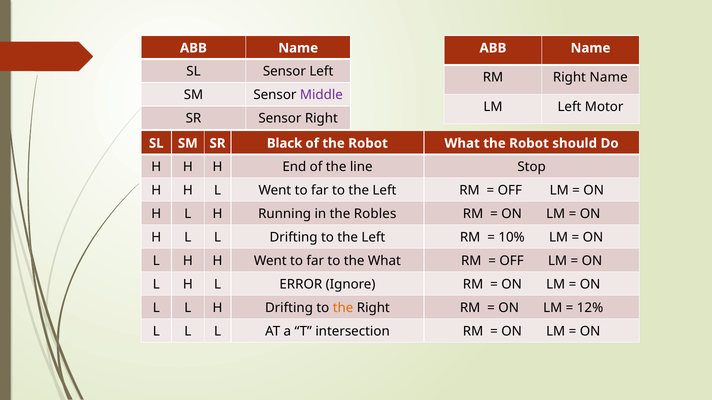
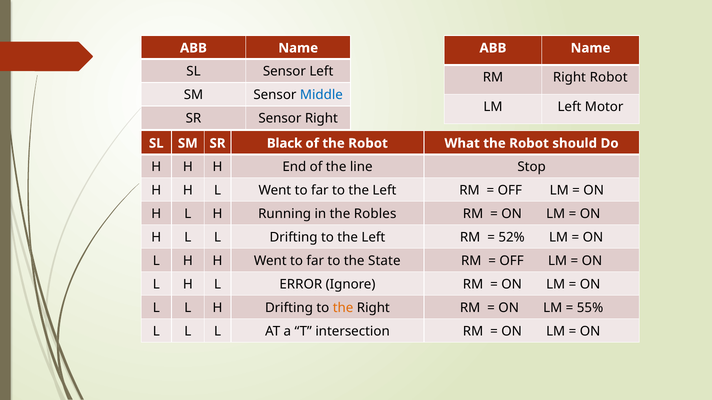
Right Name: Name -> Robot (609, 77)
Middle colour: purple -> blue (321, 95)
10%: 10% -> 52% (512, 238)
the What: What -> State (384, 261)
12%: 12% -> 55% (590, 308)
